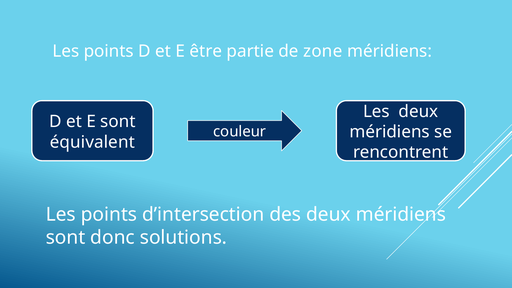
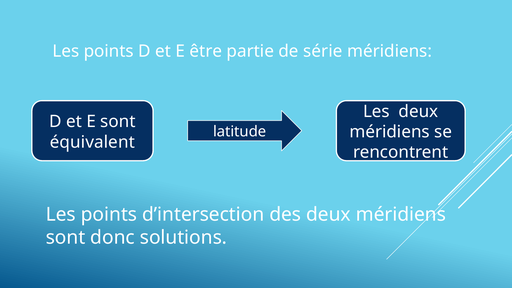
zone: zone -> série (323, 51)
couleur: couleur -> latitude (240, 132)
